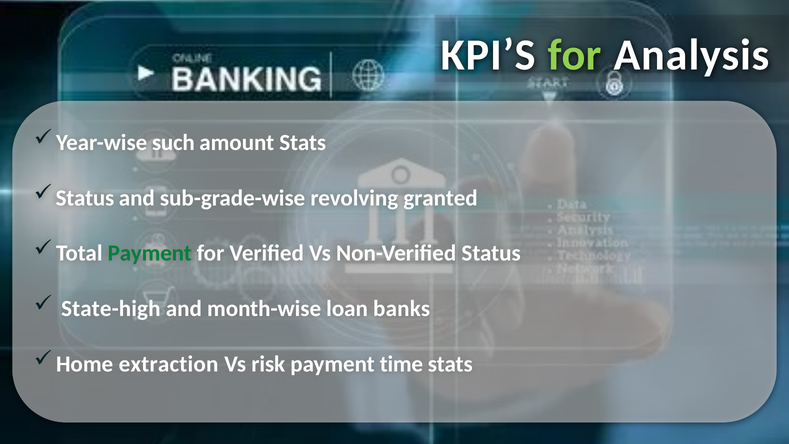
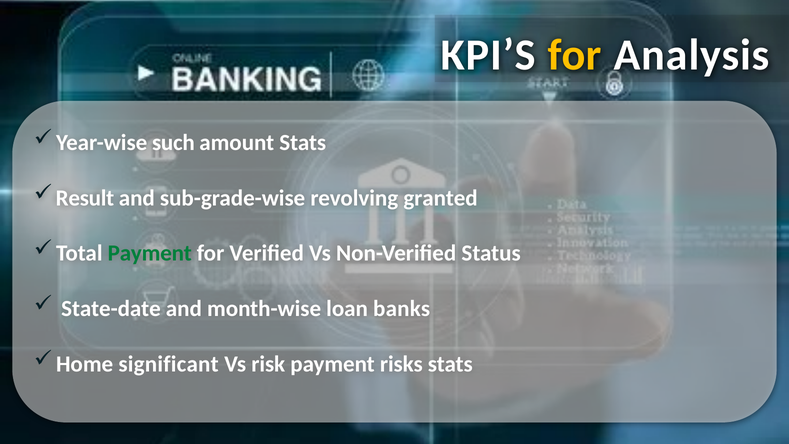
for colour: light green -> yellow (575, 55)
Status: Status -> Result (85, 198)
State-high: State-high -> State-date (111, 309)
extraction: extraction -> significant (169, 364)
time: time -> risks (401, 364)
